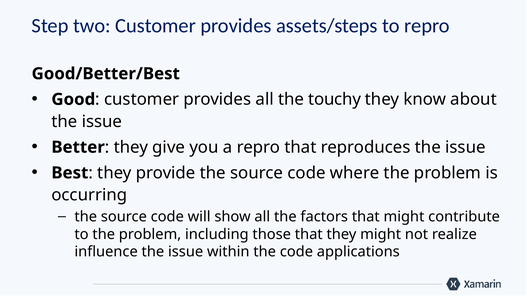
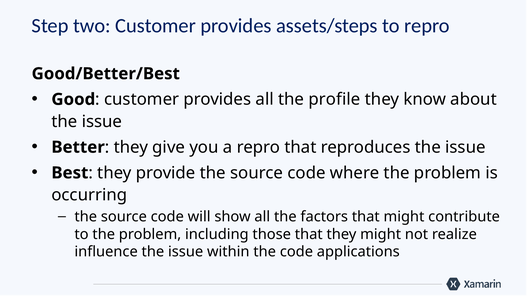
touchy: touchy -> profile (334, 100)
